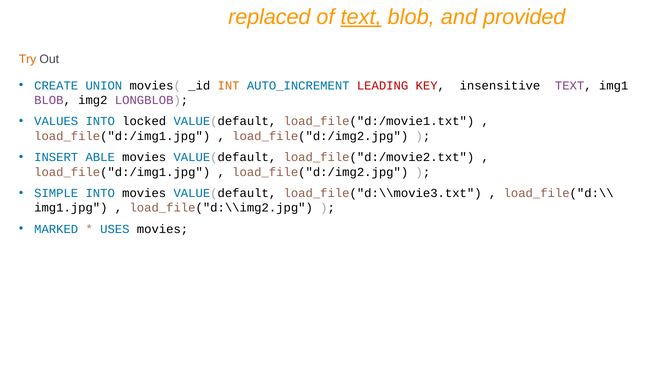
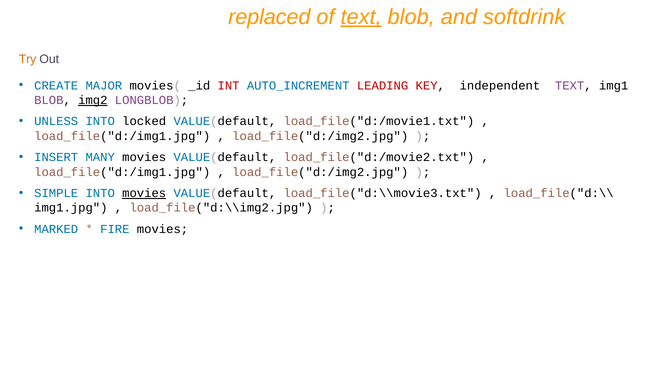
provided: provided -> softdrink (524, 17)
UNION: UNION -> MAJOR (104, 86)
INT colour: orange -> red (229, 86)
insensitive: insensitive -> independent (500, 86)
img2 underline: none -> present (93, 100)
VALUES: VALUES -> UNLESS (56, 121)
ABLE: ABLE -> MANY (100, 157)
movies underline: none -> present (144, 193)
USES: USES -> FIRE (115, 229)
